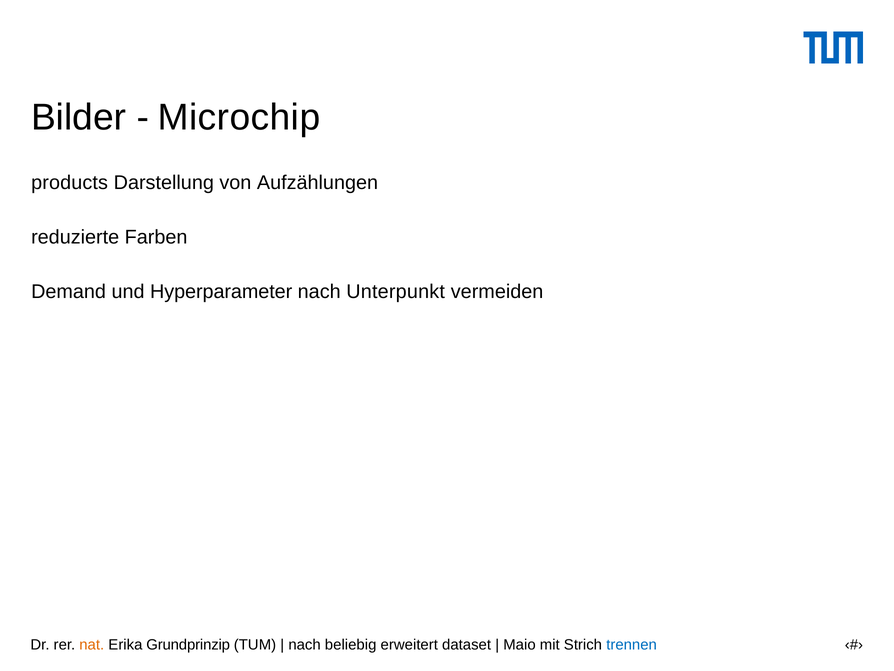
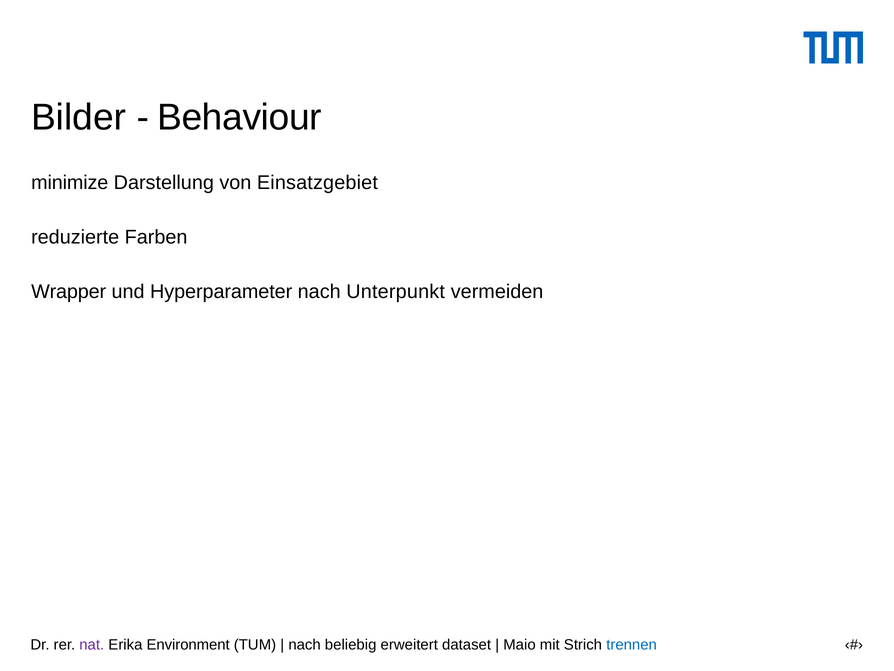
Microchip: Microchip -> Behaviour (239, 117)
products: products -> minimize (70, 183)
Aufzählungen: Aufzählungen -> Einsatzgebiet (317, 183)
Demand: Demand -> Wrapper (69, 291)
nat colour: orange -> purple (92, 644)
Grundprinzip: Grundprinzip -> Environment (188, 644)
